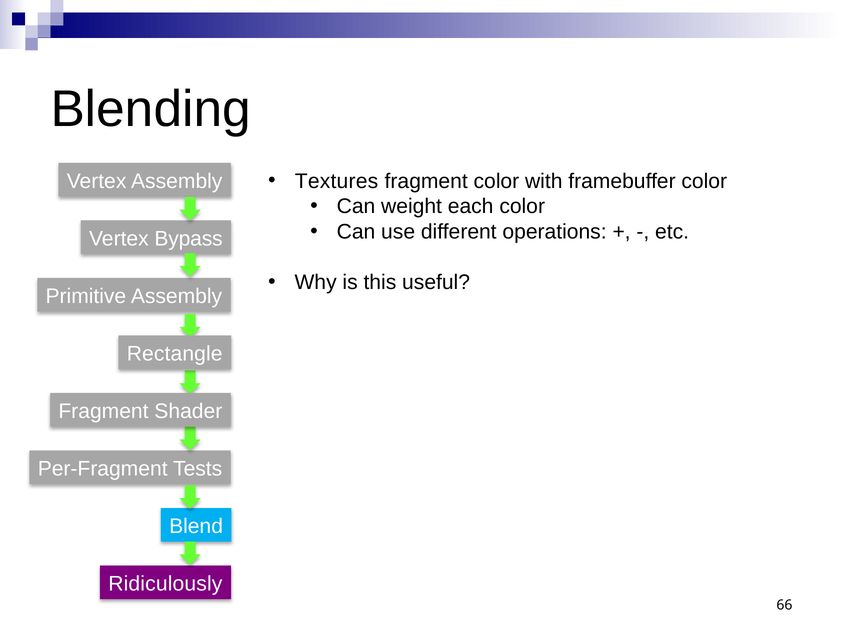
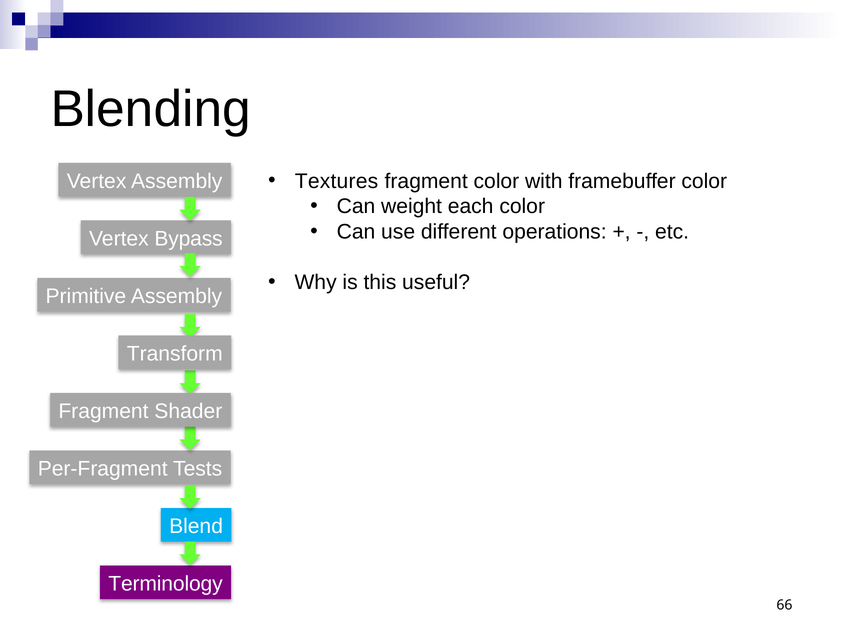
Rectangle: Rectangle -> Transform (175, 353)
Ridiculously: Ridiculously -> Terminology (166, 583)
